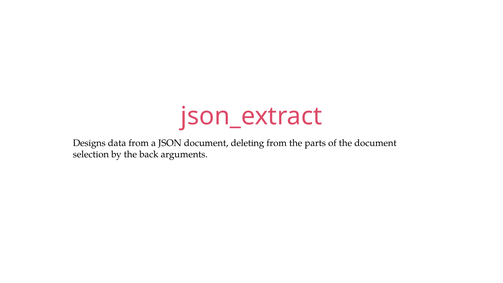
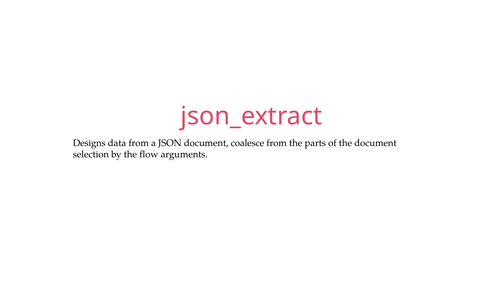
deleting: deleting -> coalesce (247, 143)
back: back -> flow (149, 154)
